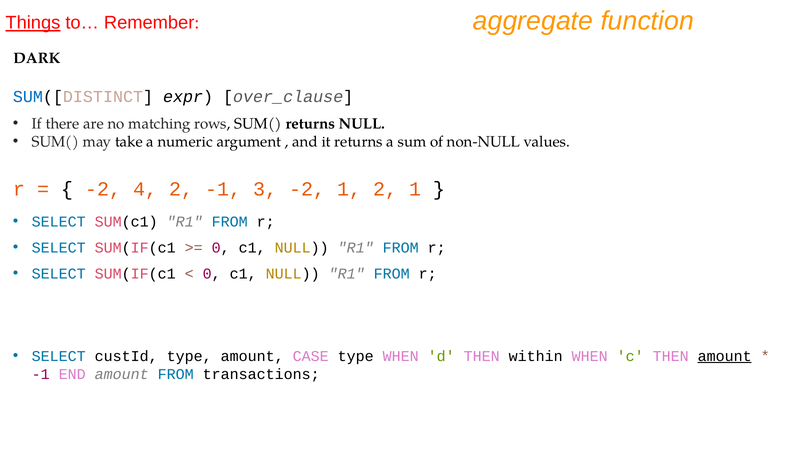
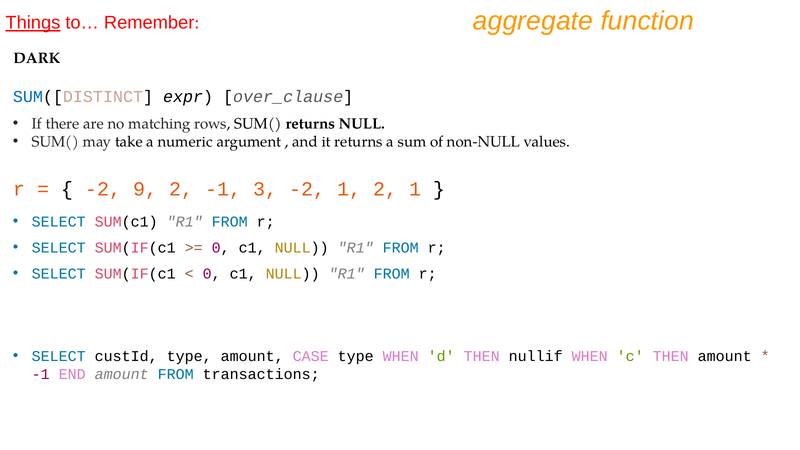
4: 4 -> 9 (145, 189)
within: within -> nullif (536, 356)
amount underline: present -> none (725, 356)
